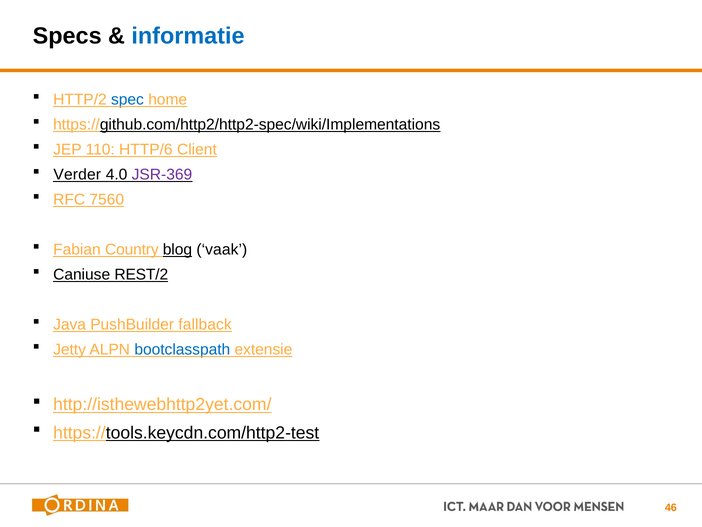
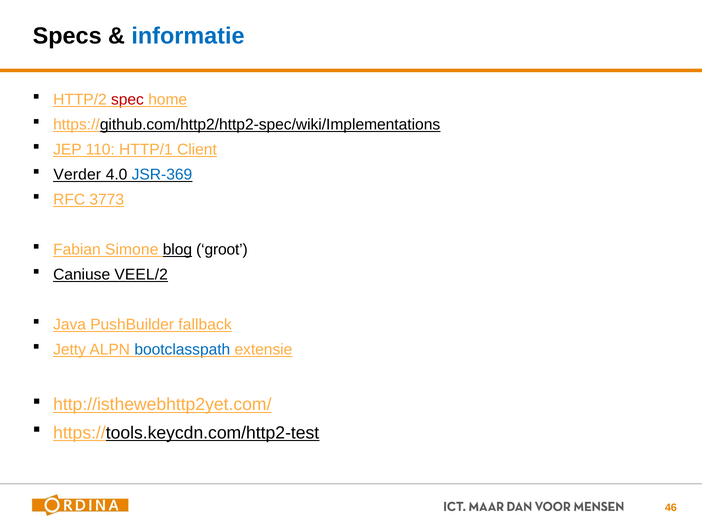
spec colour: blue -> red (127, 100)
HTTP/6: HTTP/6 -> HTTP/1 (146, 149)
JSR-369 colour: purple -> blue (162, 174)
7560: 7560 -> 3773 (107, 199)
Country: Country -> Simone (132, 249)
vaak: vaak -> groot (222, 249)
REST/2: REST/2 -> VEEL/2 (141, 274)
